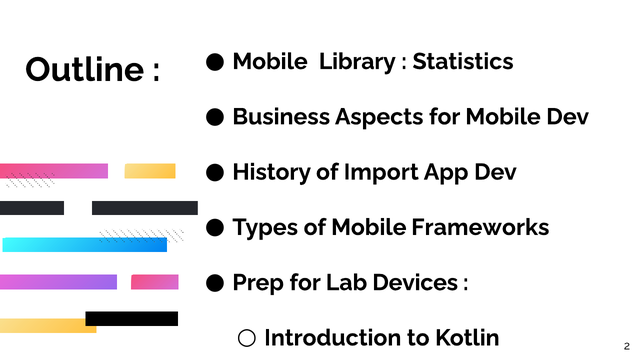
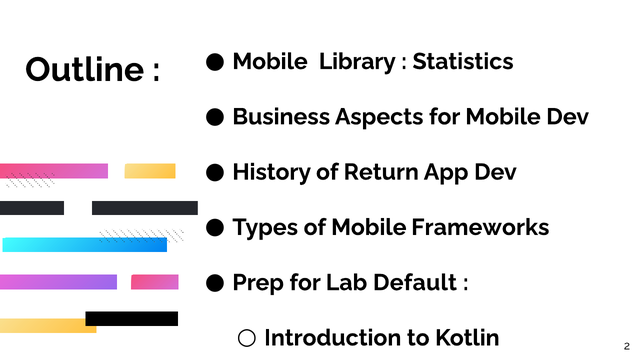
Import: Import -> Return (381, 172)
Devices: Devices -> Default (415, 283)
